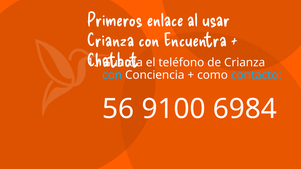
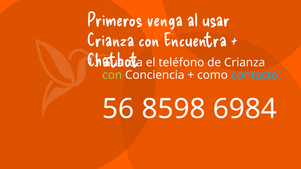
enlace: enlace -> venga (165, 20)
con colour: light blue -> light green (112, 75)
9100: 9100 -> 8598 (174, 109)
